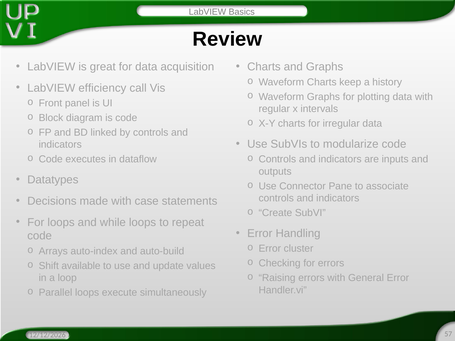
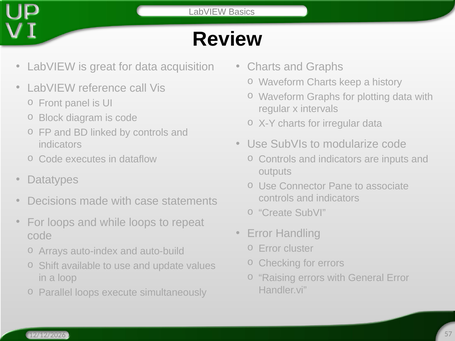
efficiency: efficiency -> reference (102, 88)
